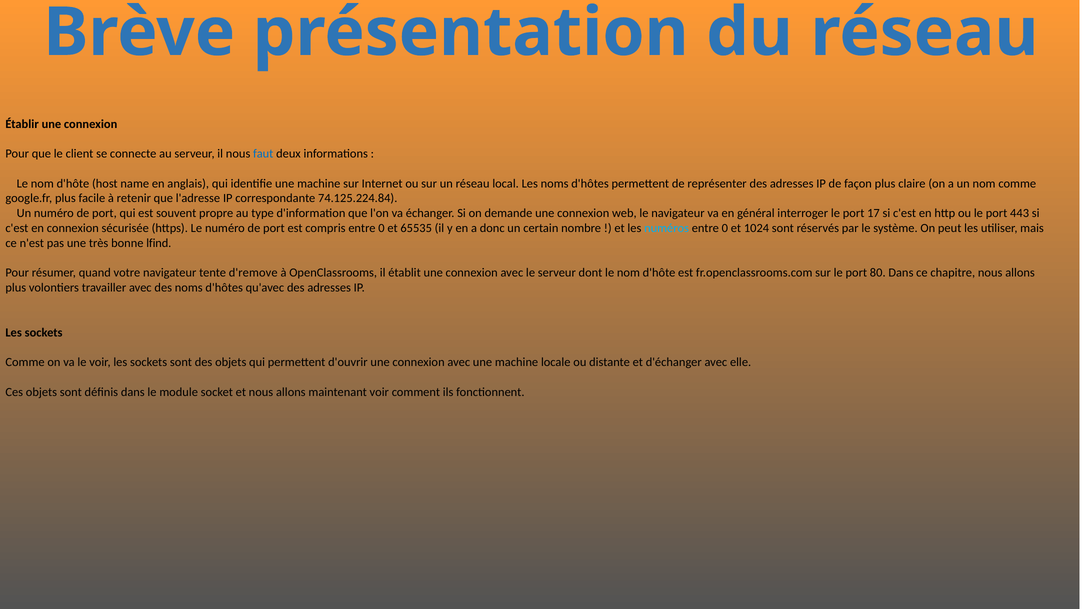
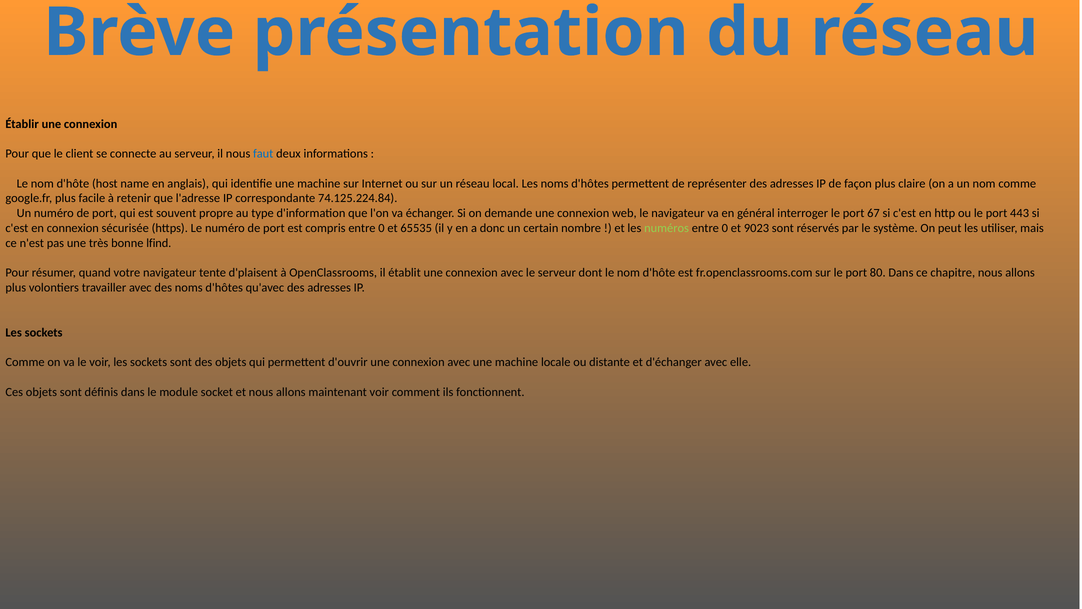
17: 17 -> 67 (873, 213)
numéros colour: light blue -> light green (667, 228)
1024: 1024 -> 9023 (756, 228)
d'remove: d'remove -> d'plaisent (253, 273)
